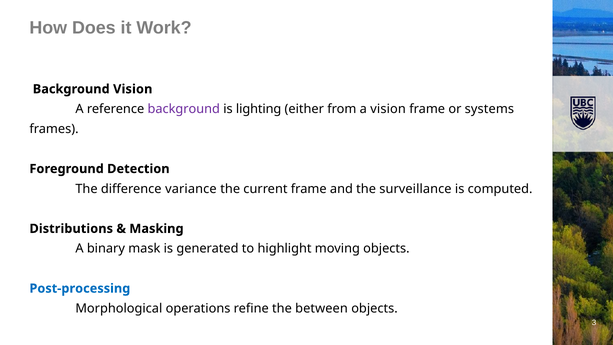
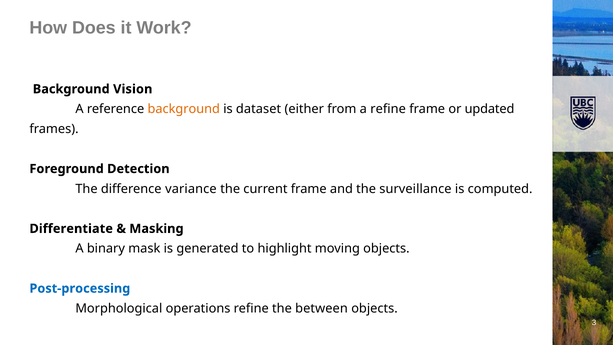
background colour: purple -> orange (184, 109)
lighting: lighting -> dataset (259, 109)
a vision: vision -> refine (388, 109)
systems: systems -> updated (490, 109)
Distributions: Distributions -> Differentiate (71, 229)
